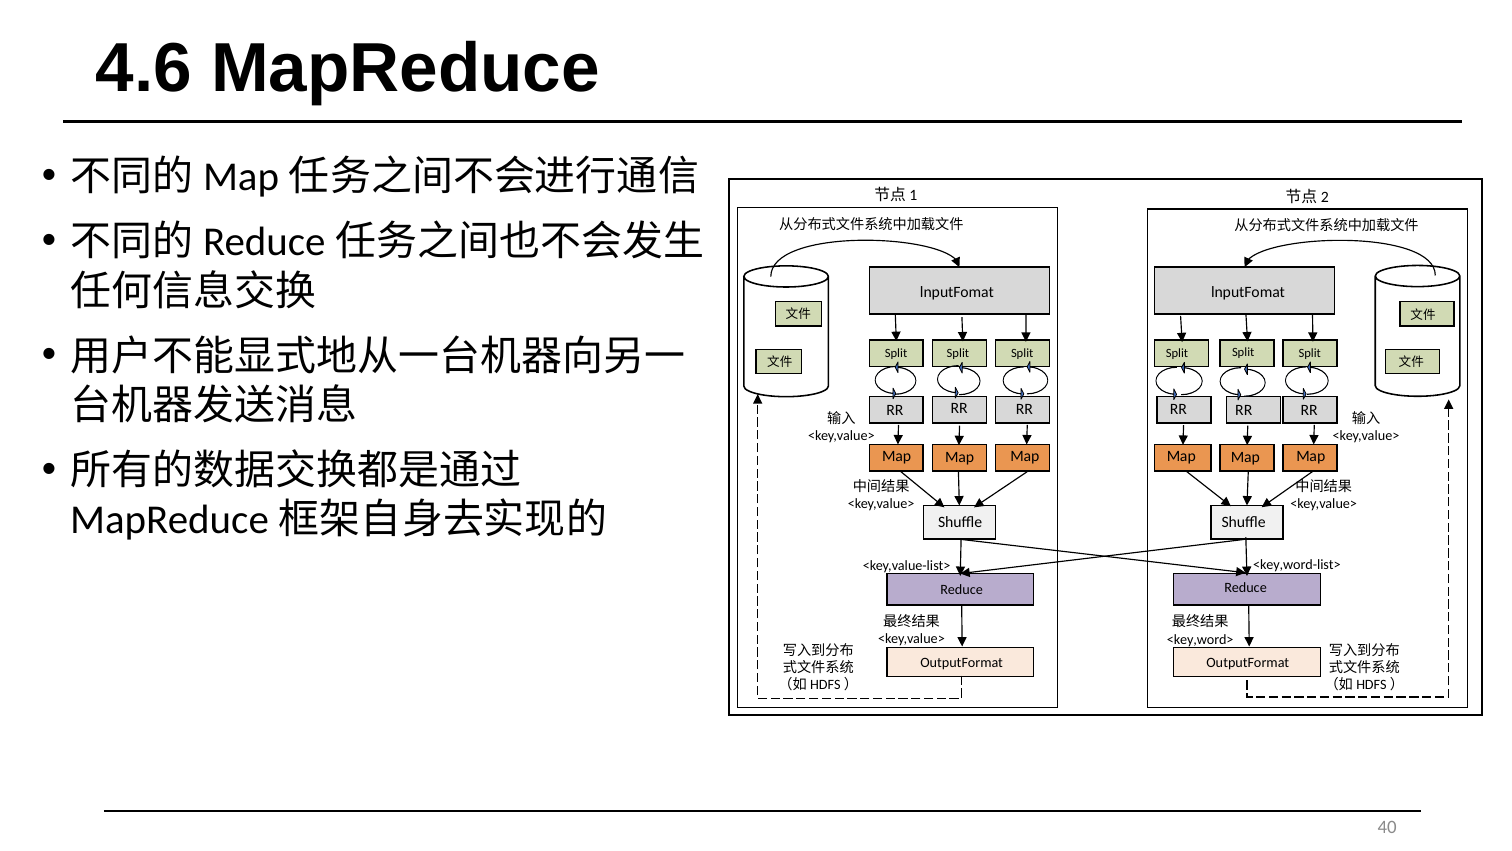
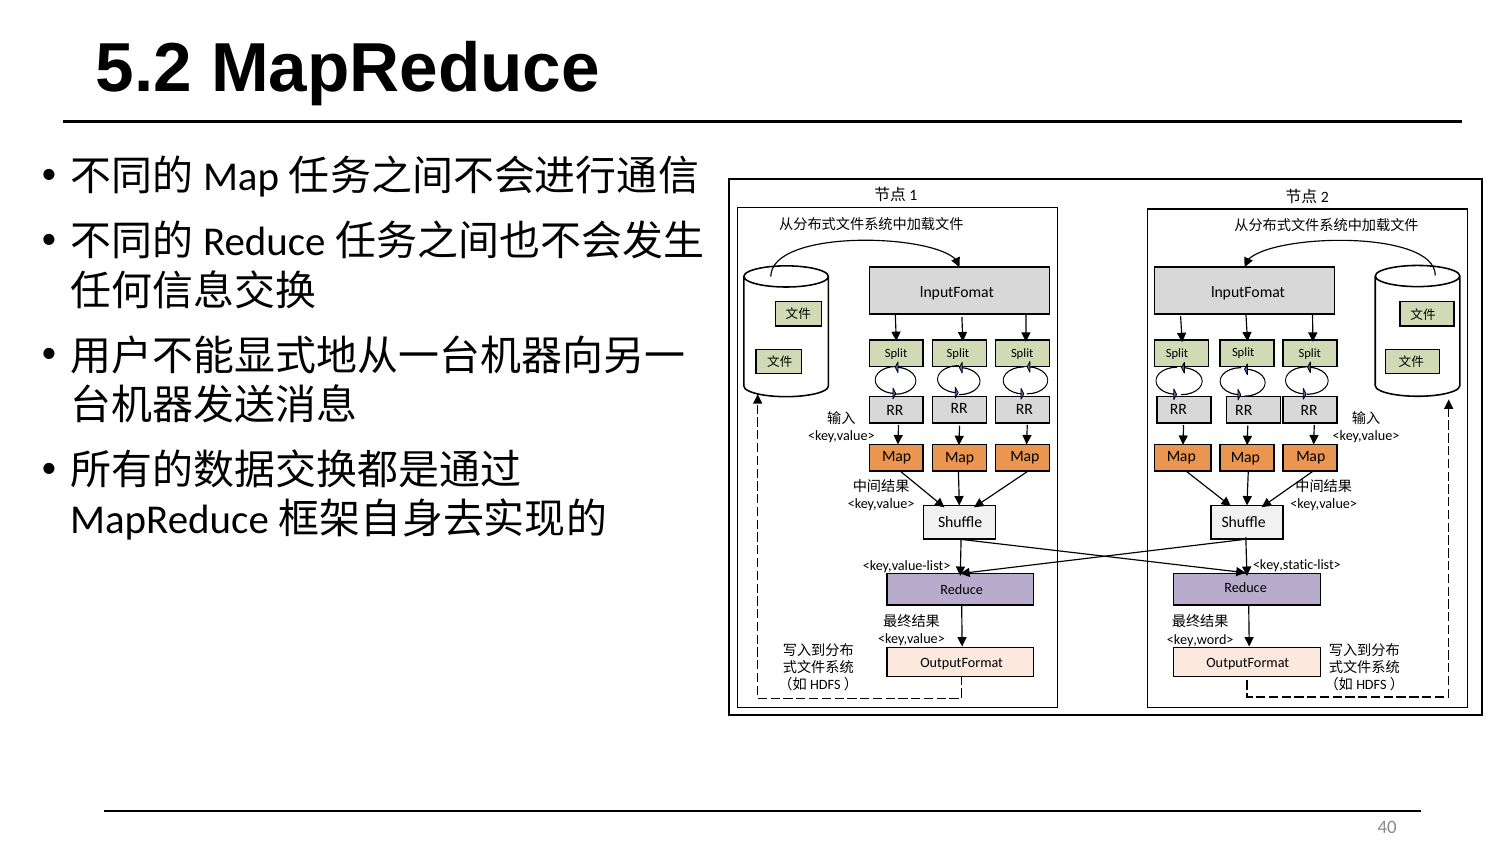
4.6: 4.6 -> 5.2 (144, 69)
<key,word-list>: <key,word-list> -> <key,static-list> (1297, 565)
